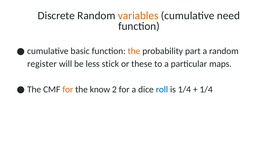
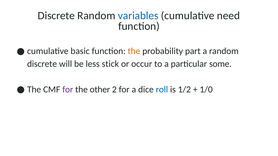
variables colour: orange -> blue (138, 16)
register: register -> discrete (42, 64)
these: these -> occur (142, 64)
maps: maps -> some (220, 64)
for colour: orange -> purple (68, 90)
know: know -> other (100, 90)
is 1/4: 1/4 -> 1/2 (184, 90)
1/4: 1/4 -> 1/0 (206, 90)
